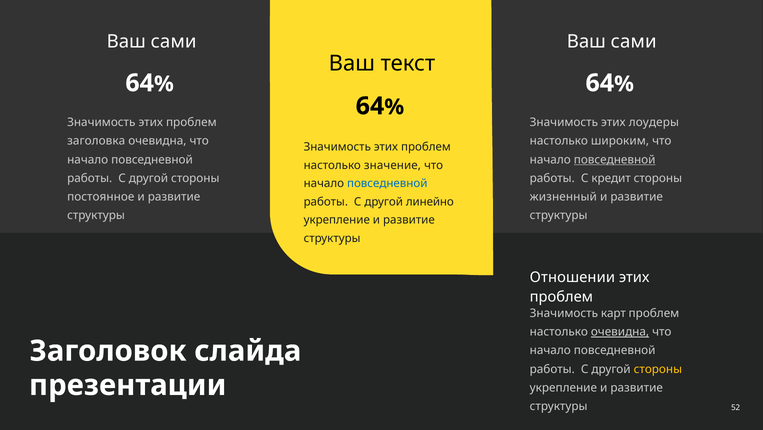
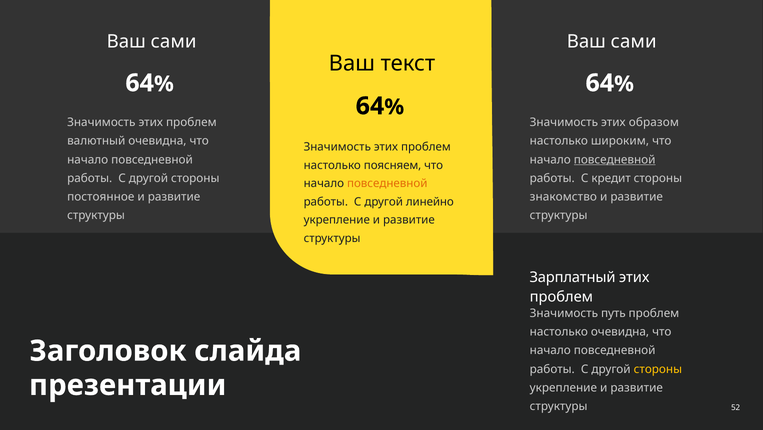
лоудеры: лоудеры -> образом (654, 122)
заголовка: заголовка -> валютный (96, 141)
значение: значение -> поясняем (393, 165)
повседневной colour: blue -> orange (387, 184)
жизненный: жизненный -> знакомство (563, 197)
Отношении: Отношении -> Зарплатный (573, 278)
карт: карт -> путь (613, 313)
очевидна underline: present -> none (620, 332)
